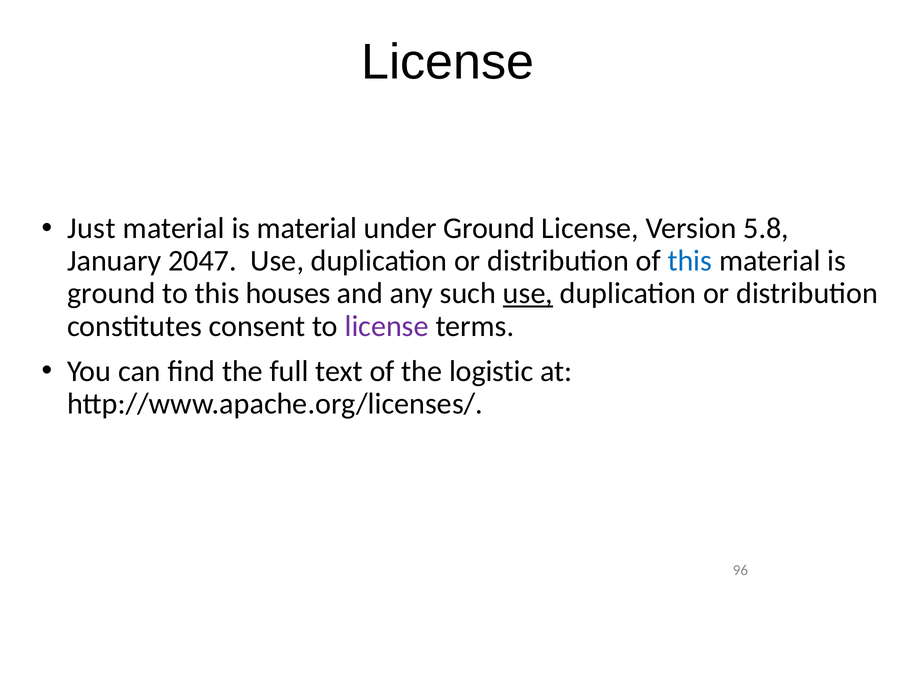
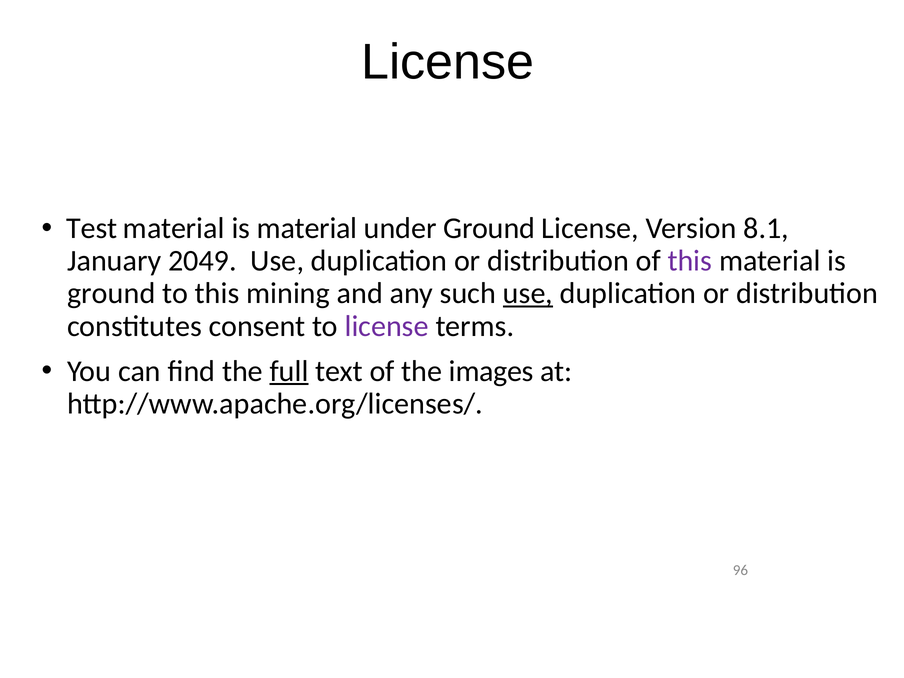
Just: Just -> Test (92, 228)
5.8: 5.8 -> 8.1 (766, 228)
2047: 2047 -> 2049 (202, 261)
this colour: blue -> purple (690, 261)
houses: houses -> mining (288, 294)
full underline: none -> present (289, 371)
logistic: logistic -> images (491, 371)
